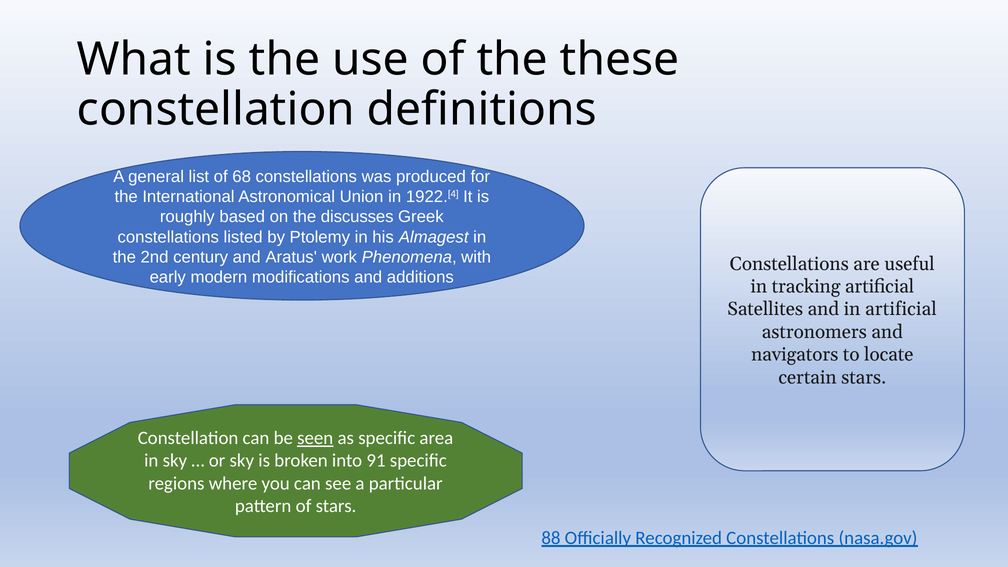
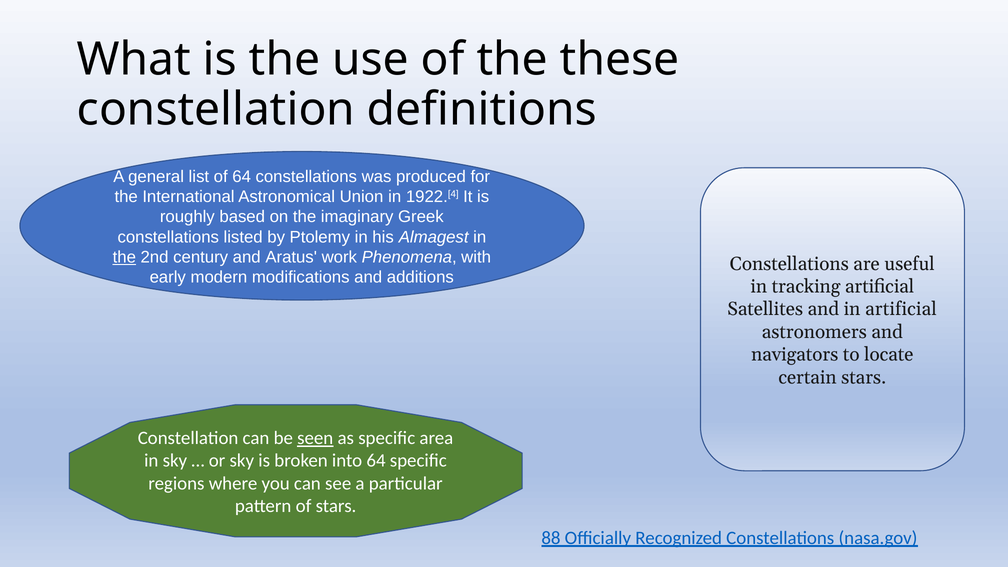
of 68: 68 -> 64 (242, 177)
discusses: discusses -> imaginary (357, 217)
the underline: none -> present (124, 257)
into 91: 91 -> 64 (376, 461)
